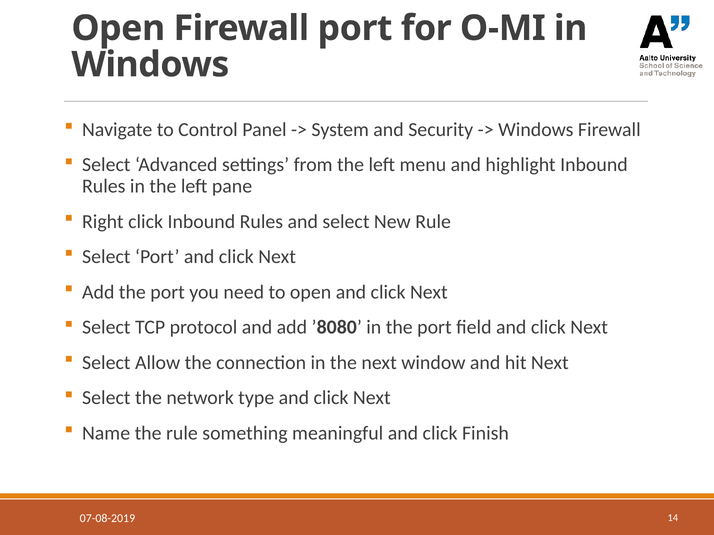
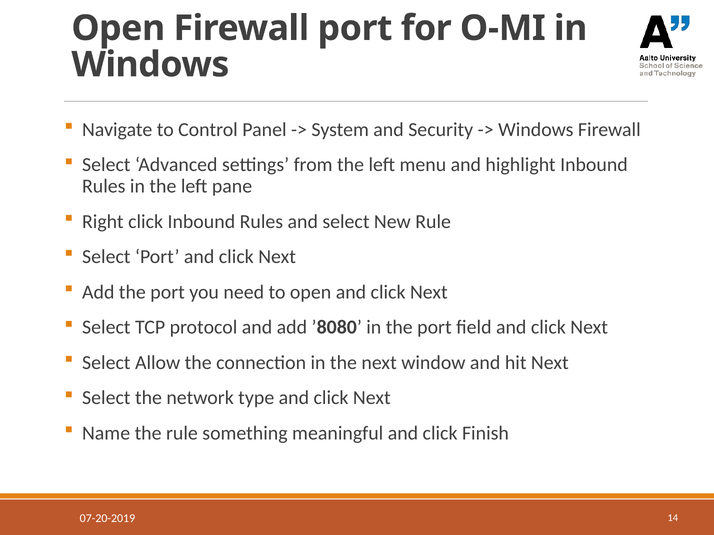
07-08-2019: 07-08-2019 -> 07-20-2019 (107, 519)
